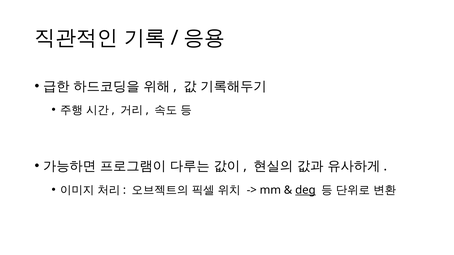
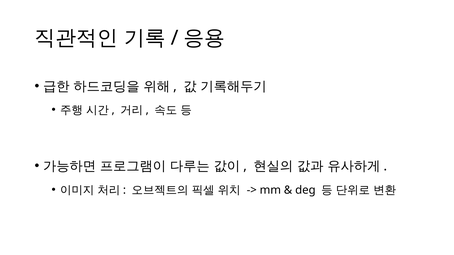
deg underline: present -> none (305, 190)
